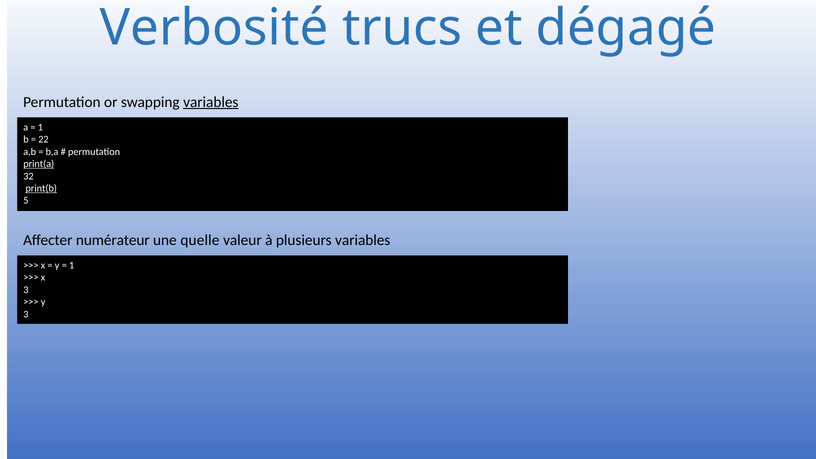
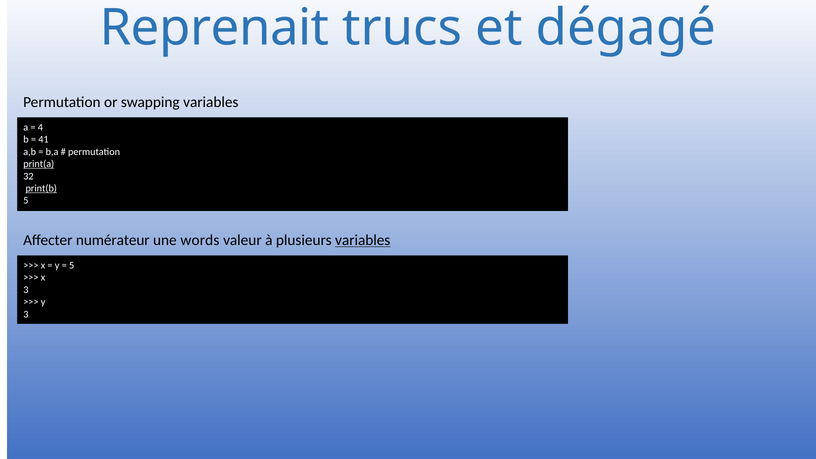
Verbosité: Verbosité -> Reprenait (214, 28)
variables underline: present -> none (211, 102)
1: 1 -> 4 (40, 127)
22: 22 -> 41 (43, 139)
quelle: quelle -> words (200, 240)
variables underline: none -> present (363, 240)
1: 1 -> 5 (72, 265)
